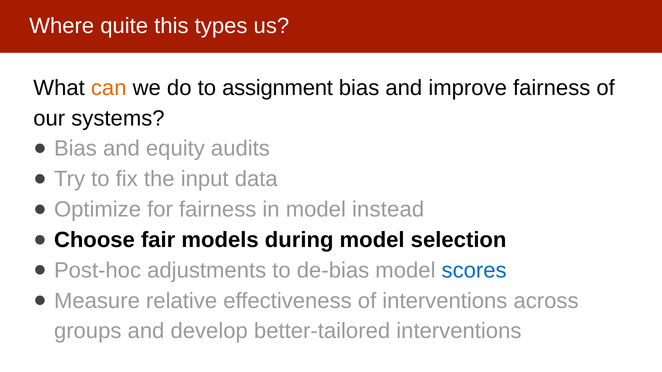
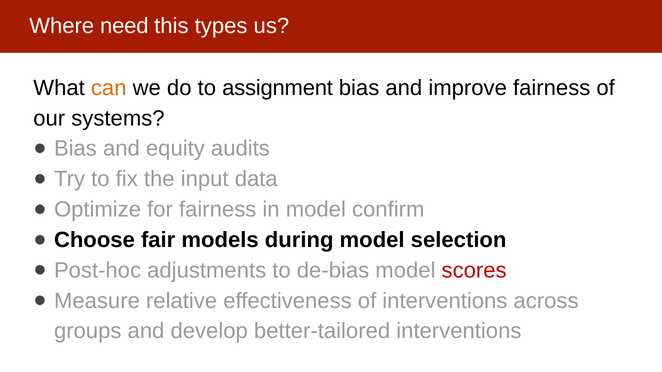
quite: quite -> need (124, 26)
instead: instead -> confirm (388, 210)
scores colour: blue -> red (474, 271)
